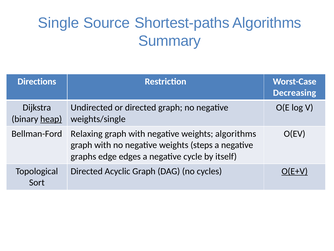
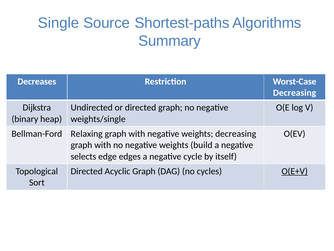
Directions: Directions -> Decreases (37, 81)
heap underline: present -> none (51, 119)
weights algorithms: algorithms -> decreasing (236, 133)
steps: steps -> build (201, 145)
graphs: graphs -> selects (83, 156)
